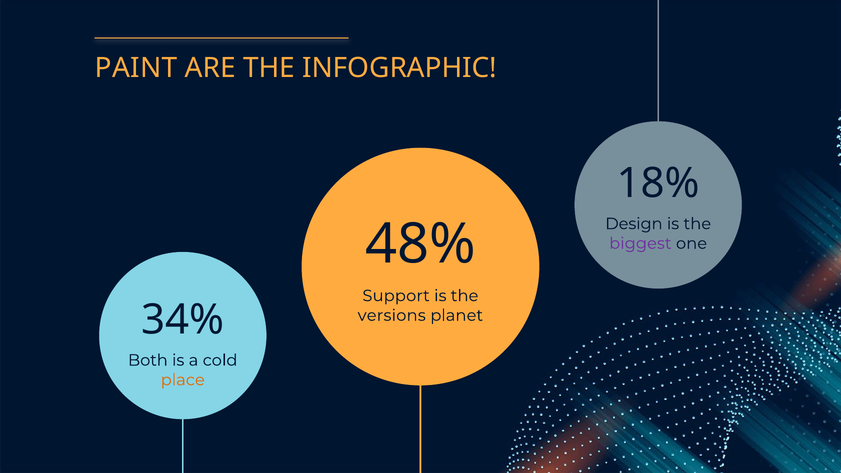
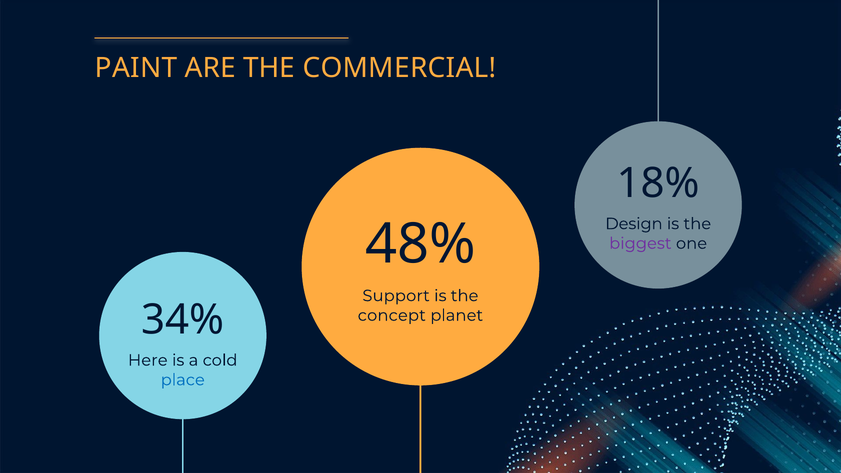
INFOGRAPHIC: INFOGRAPHIC -> COMMERCIAL (399, 68)
versions: versions -> concept (392, 315)
Both: Both -> Here (148, 360)
place colour: orange -> blue (183, 380)
